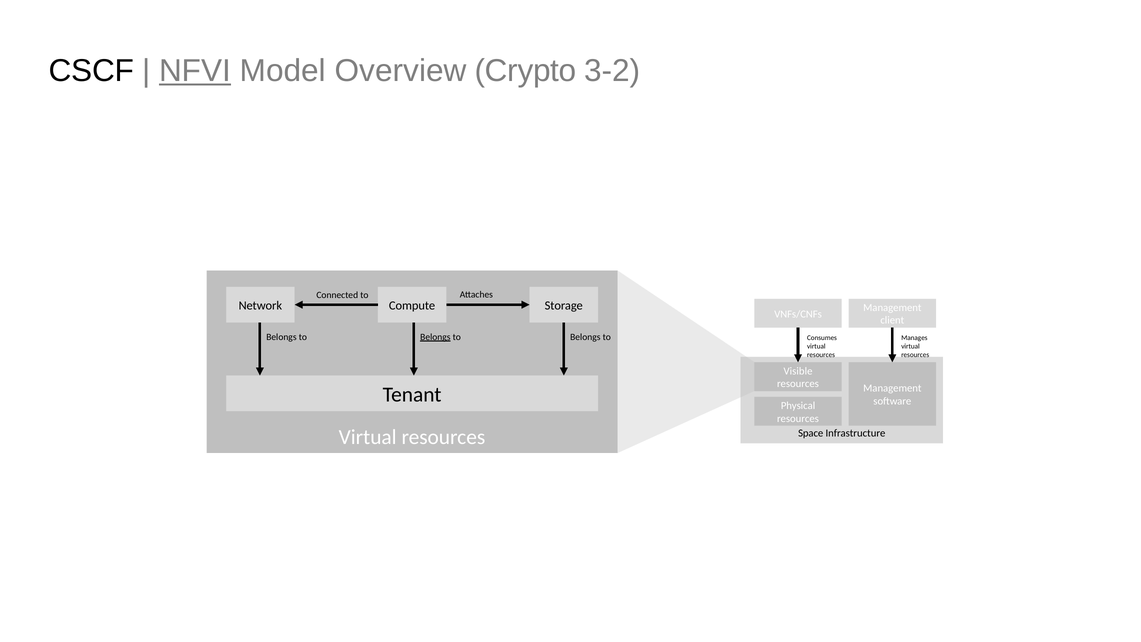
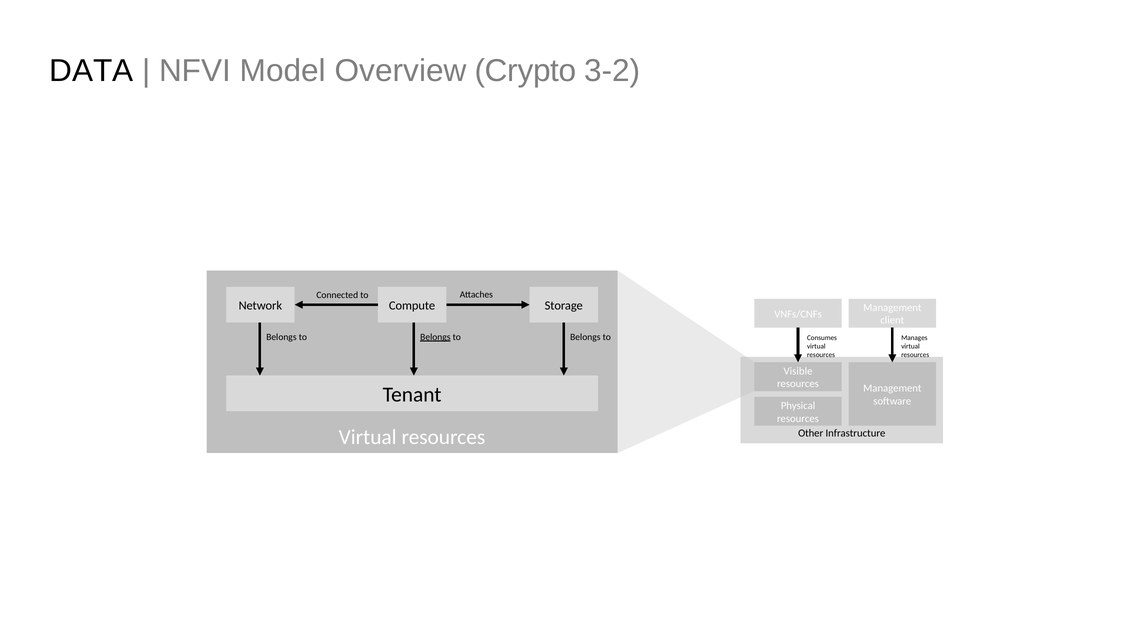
CSCF: CSCF -> DATA (91, 71)
NFVI underline: present -> none (195, 71)
Space: Space -> Other (811, 433)
